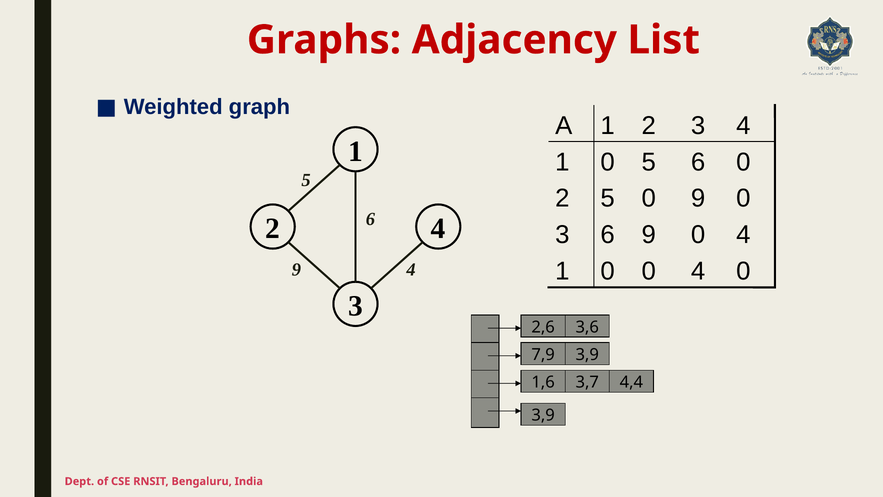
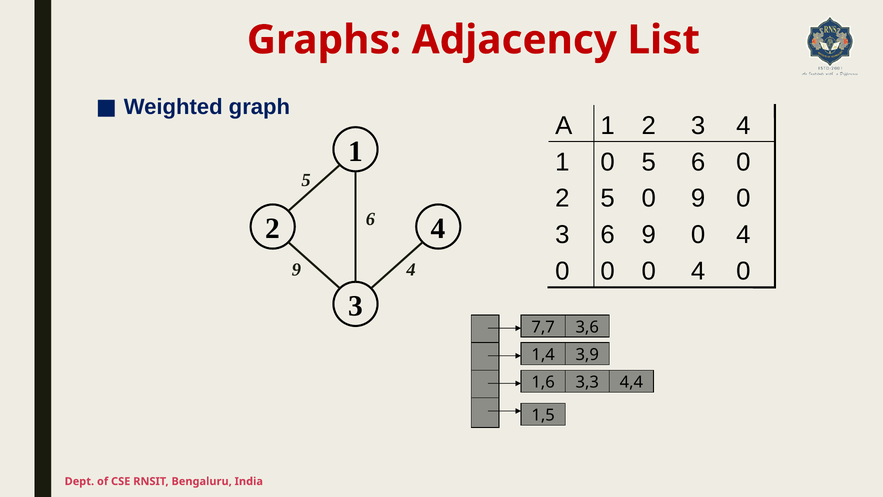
9 4 1: 1 -> 0 (562, 271)
2,6: 2,6 -> 7,7 (543, 327)
7,9: 7,9 -> 1,4 (543, 355)
3,7: 3,7 -> 3,3 (587, 382)
3,9: 3,9 -> 1,5 (543, 415)
